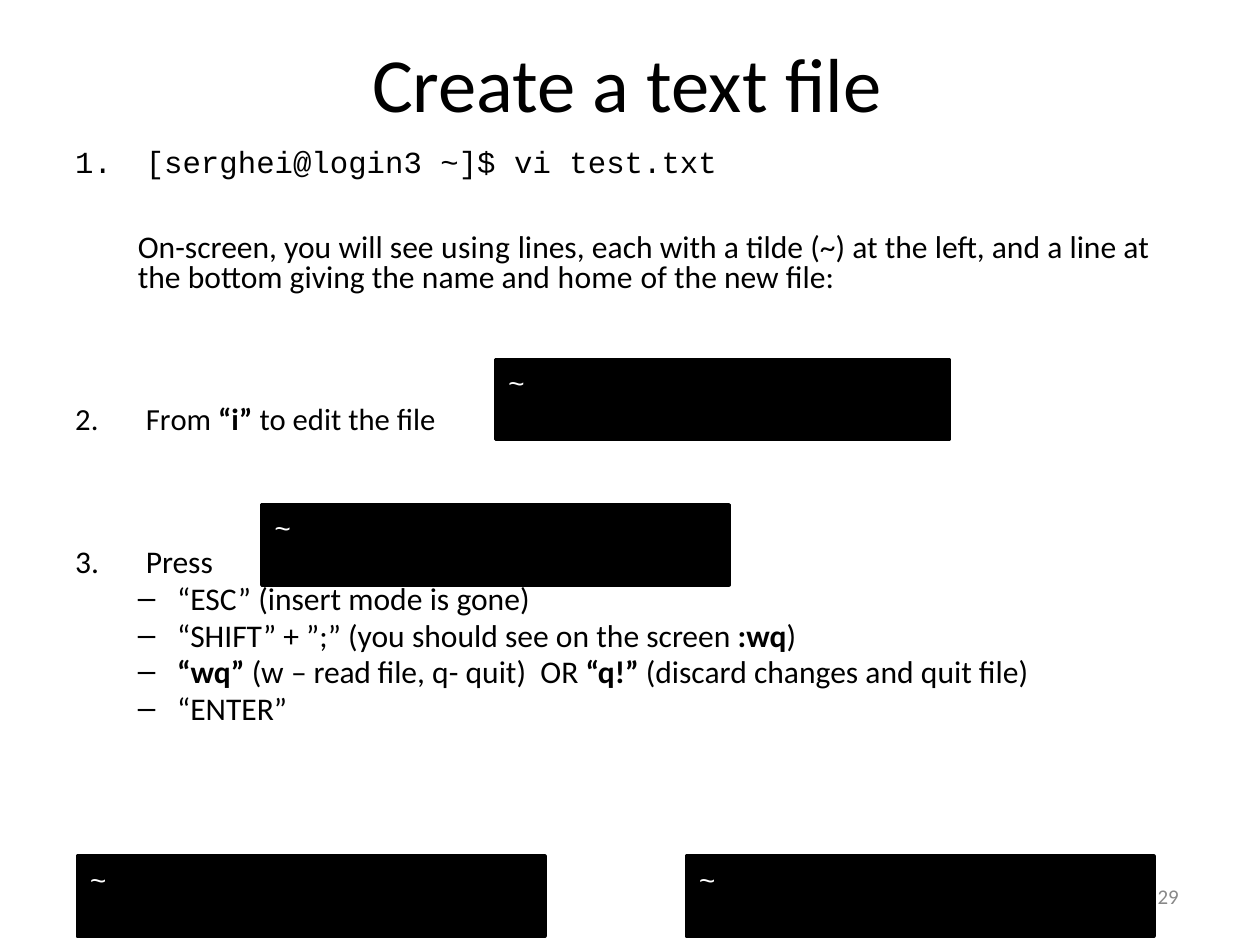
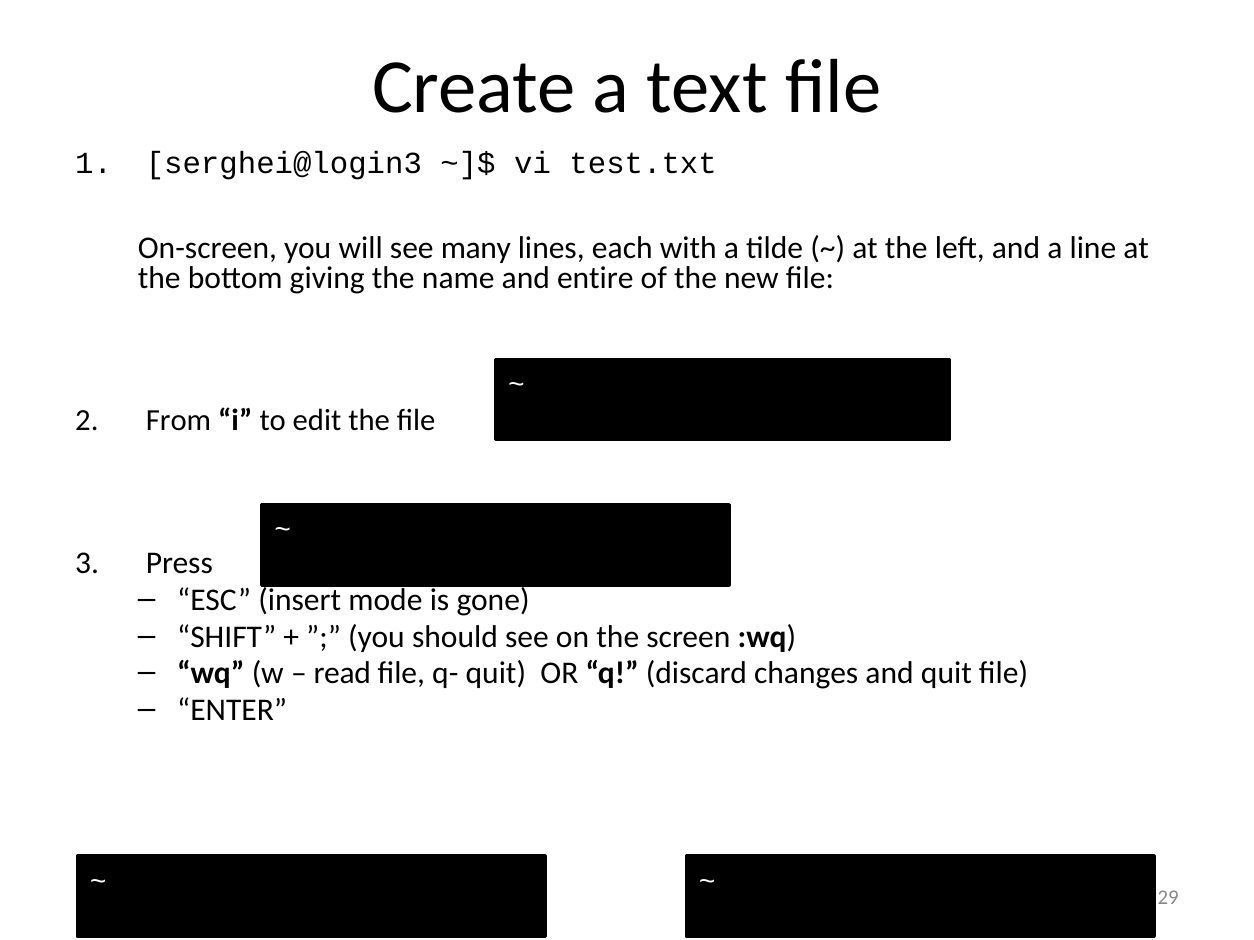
using: using -> many (476, 248)
home: home -> entire (595, 278)
